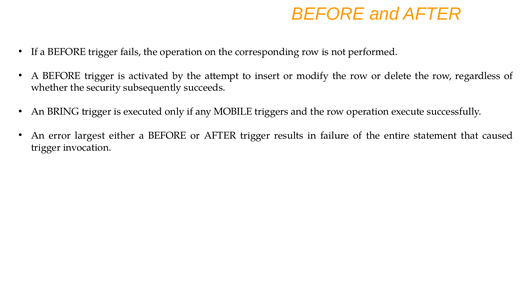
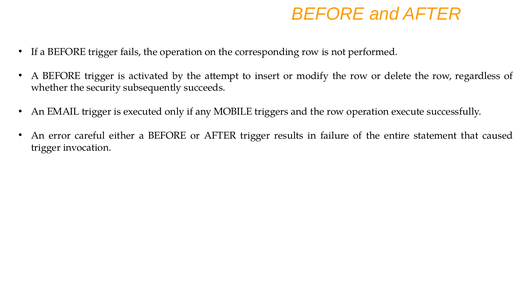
BRING: BRING -> EMAIL (63, 112)
largest: largest -> careful (90, 136)
